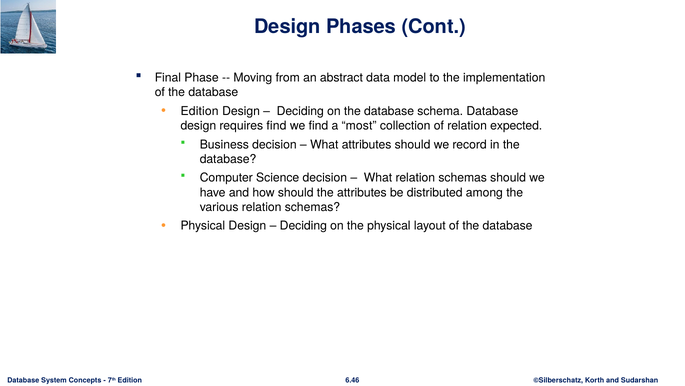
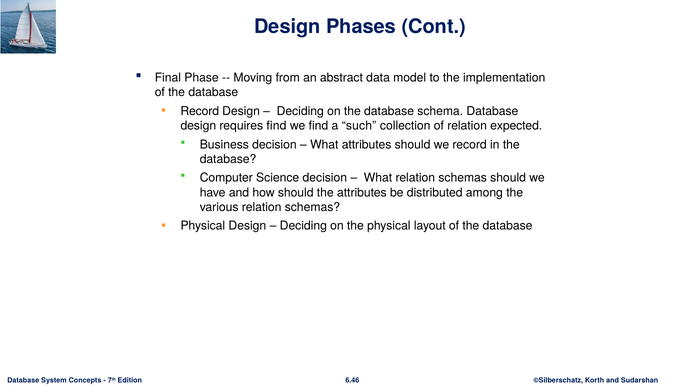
Edition: Edition -> Record (200, 111)
most: most -> such (359, 125)
